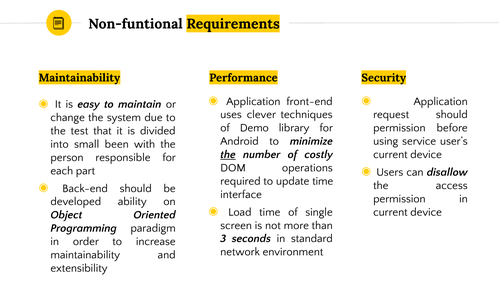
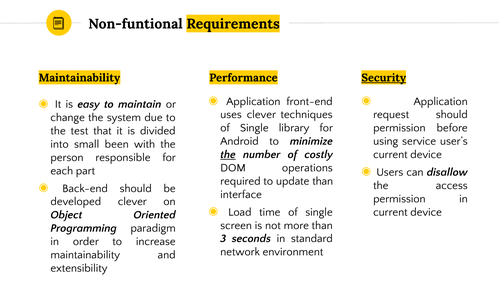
Security underline: none -> present (384, 78)
Demo: Demo -> Single (254, 128)
update time: time -> than (323, 181)
developed ability: ability -> clever (132, 201)
